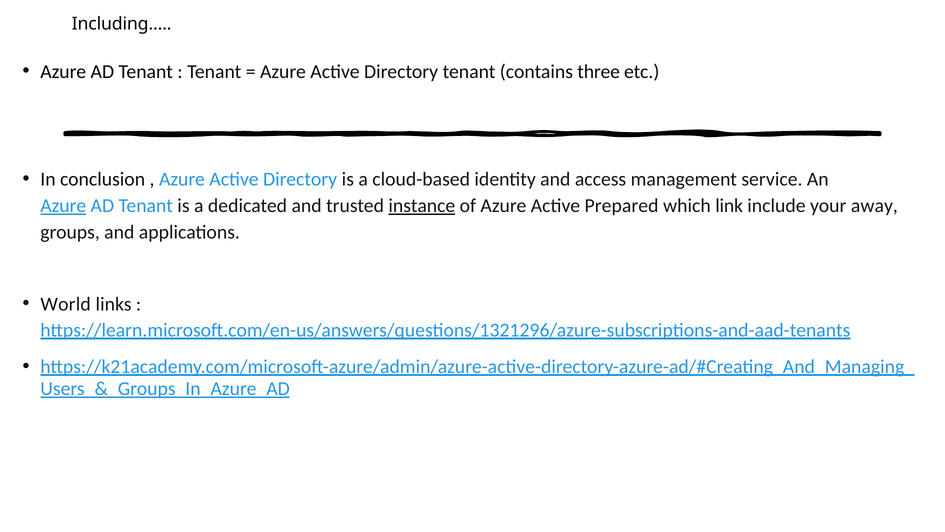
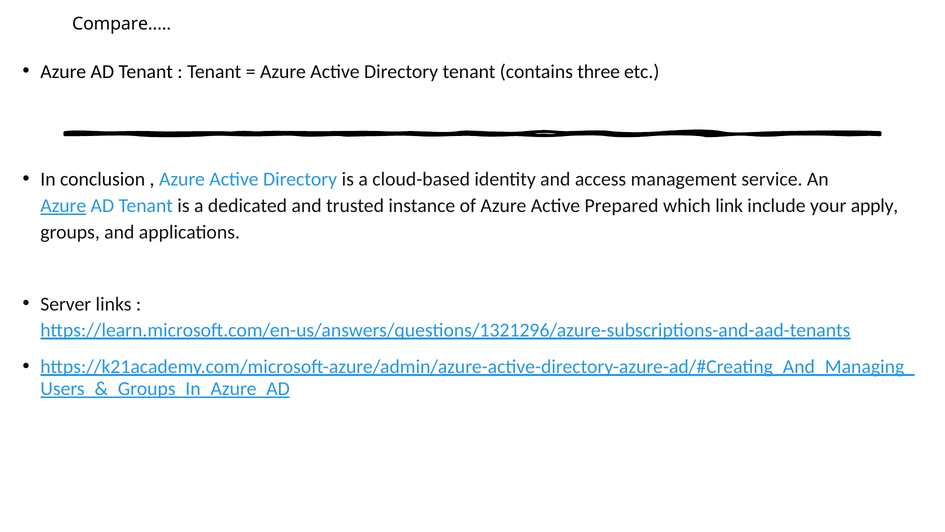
Including…: Including… -> Compare… (122, 24)
instance underline: present -> none (422, 206)
away: away -> apply (875, 206)
World: World -> Server (66, 304)
